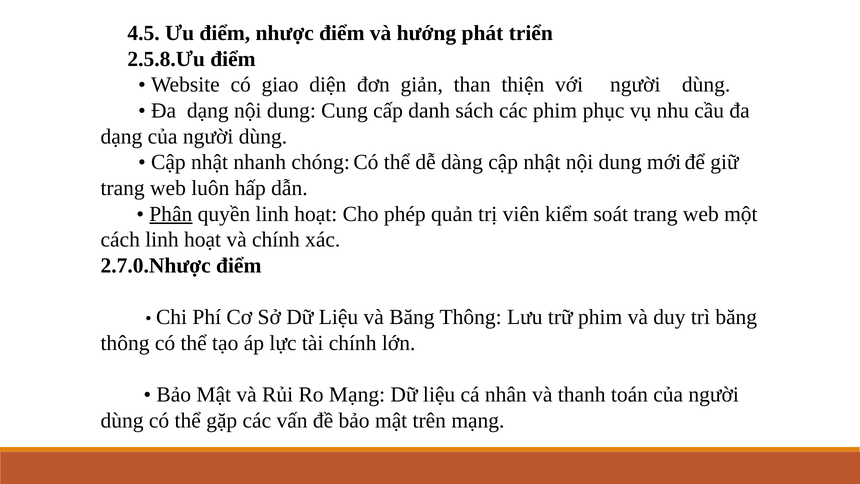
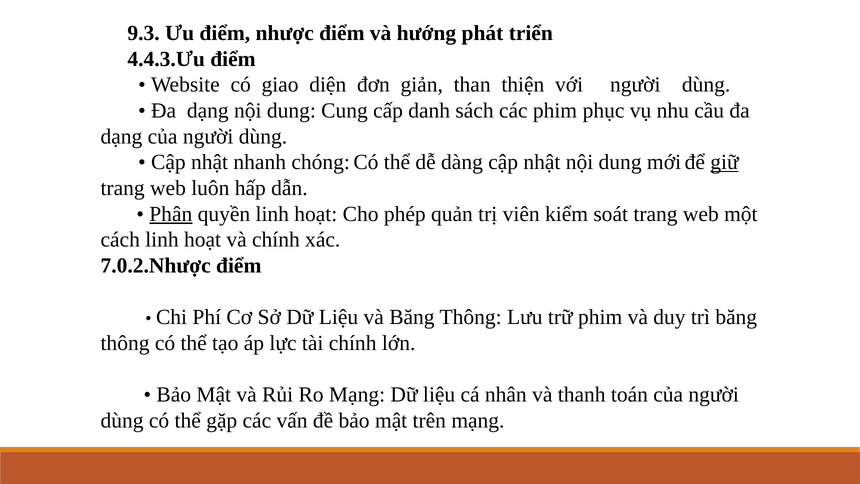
4.5: 4.5 -> 9.3 (144, 33)
2.5.8.Ưu: 2.5.8.Ưu -> 4.4.3.Ưu (166, 59)
giữ underline: none -> present (725, 162)
2.7.0.Nhược: 2.7.0.Nhược -> 7.0.2.Nhược (156, 265)
